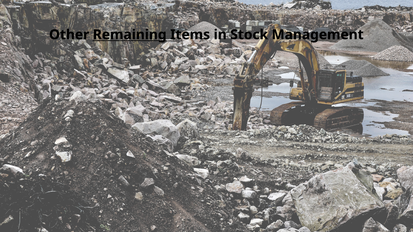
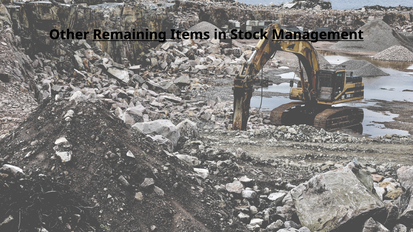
Management underline: none -> present (318, 35)
